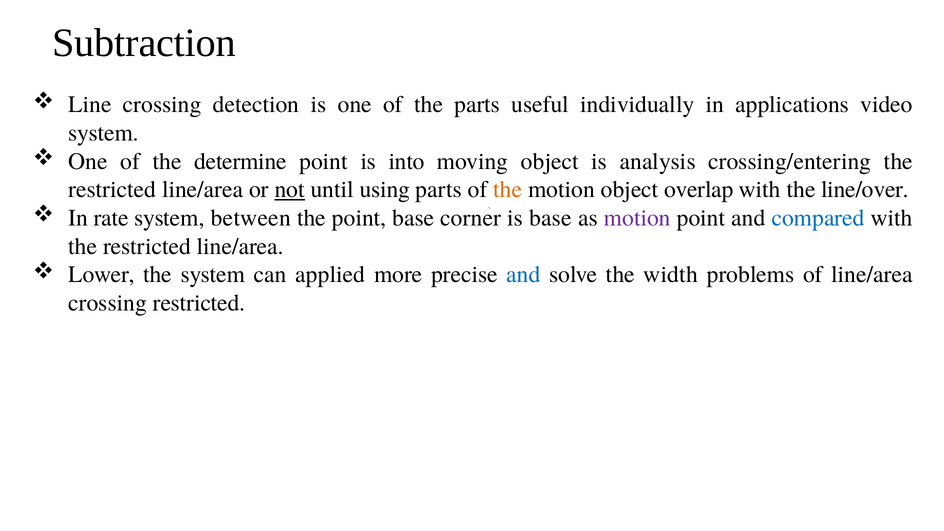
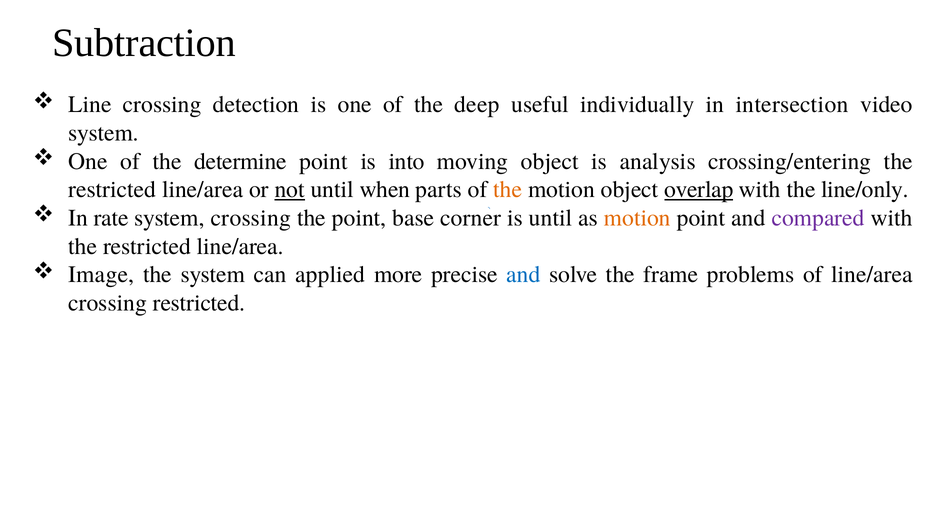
the parts: parts -> deep (477, 105)
applications: applications -> intersection (792, 105)
using: using -> when (385, 190)
overlap underline: none -> present (699, 190)
line/over: line/over -> line/only (865, 190)
system between: between -> crossing (251, 218)
is base: base -> until (551, 218)
motion colour: purple -> orange (637, 218)
compared colour: blue -> purple (818, 218)
Lower: Lower -> Image (101, 275)
width: width -> frame (671, 275)
